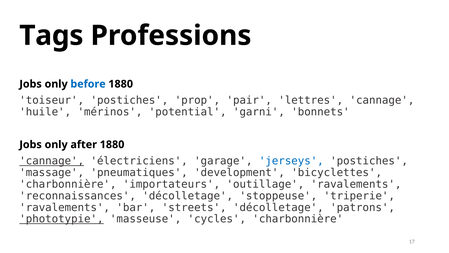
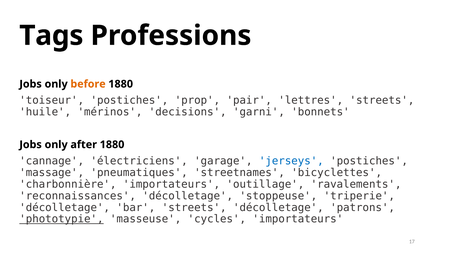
before colour: blue -> orange (88, 84)
lettres cannage: cannage -> streets (382, 100)
potential: potential -> decisions (188, 112)
cannage underline: present -> none (52, 161)
development: development -> streetnames (240, 172)
ravalements: ravalements -> décolletage (65, 207)
cycles charbonnière: charbonnière -> importateurs (298, 219)
